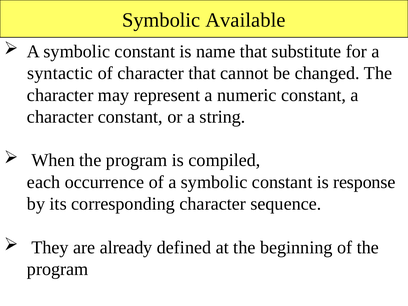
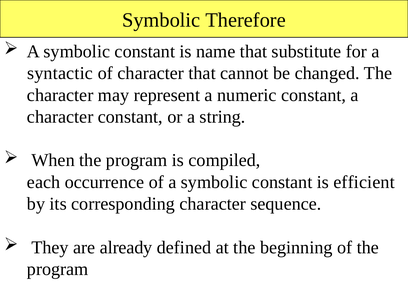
Available: Available -> Therefore (246, 20)
response: response -> efficient (364, 182)
